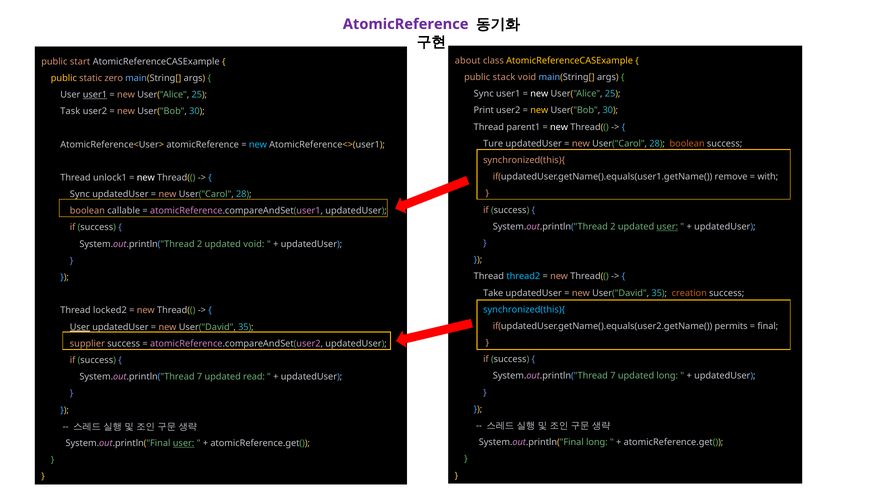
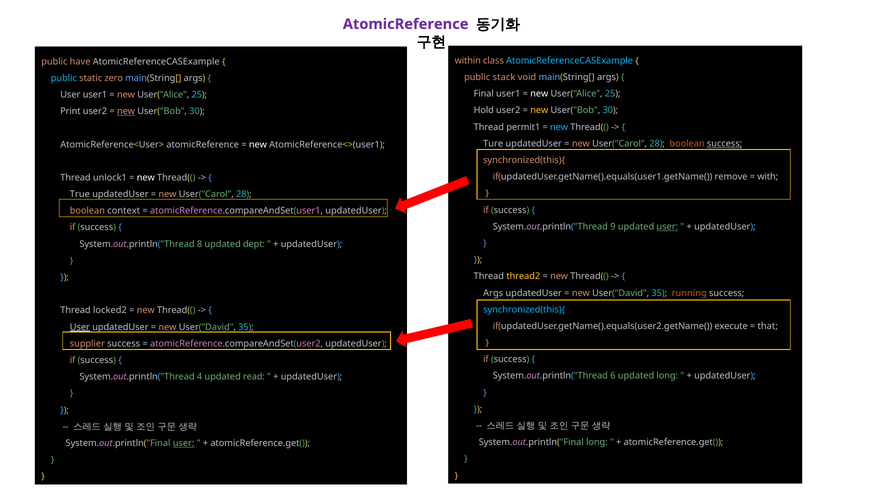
about: about -> within (468, 61)
AtomicReferenceCASExample colour: yellow -> light blue (570, 61)
start: start -> have (80, 62)
public colour: yellow -> light blue (64, 78)
Sync: Sync -> Final (484, 94)
user1 underline: present -> none (95, 95)
Print: Print -> Hold (484, 111)
Task: Task -> Print (70, 111)
new underline: none -> present (126, 111)
parent1: parent1 -> permit1 (523, 127)
new colour: white -> light blue (559, 127)
success underline: none -> present (725, 144)
new colour: light blue -> white (258, 145)
Sync: Sync -> True (80, 194)
callable: callable -> context (124, 211)
2: 2 -> 9 (613, 227)
2: 2 -> 8 (200, 244)
updated void: void -> dept (254, 244)
thread2 colour: light blue -> yellow (523, 277)
Take: Take -> Args (493, 293)
creation: creation -> running (689, 293)
permits: permits -> execute (731, 326)
final: final -> that (768, 326)
7: 7 -> 6 (613, 376)
7: 7 -> 4 (200, 377)
